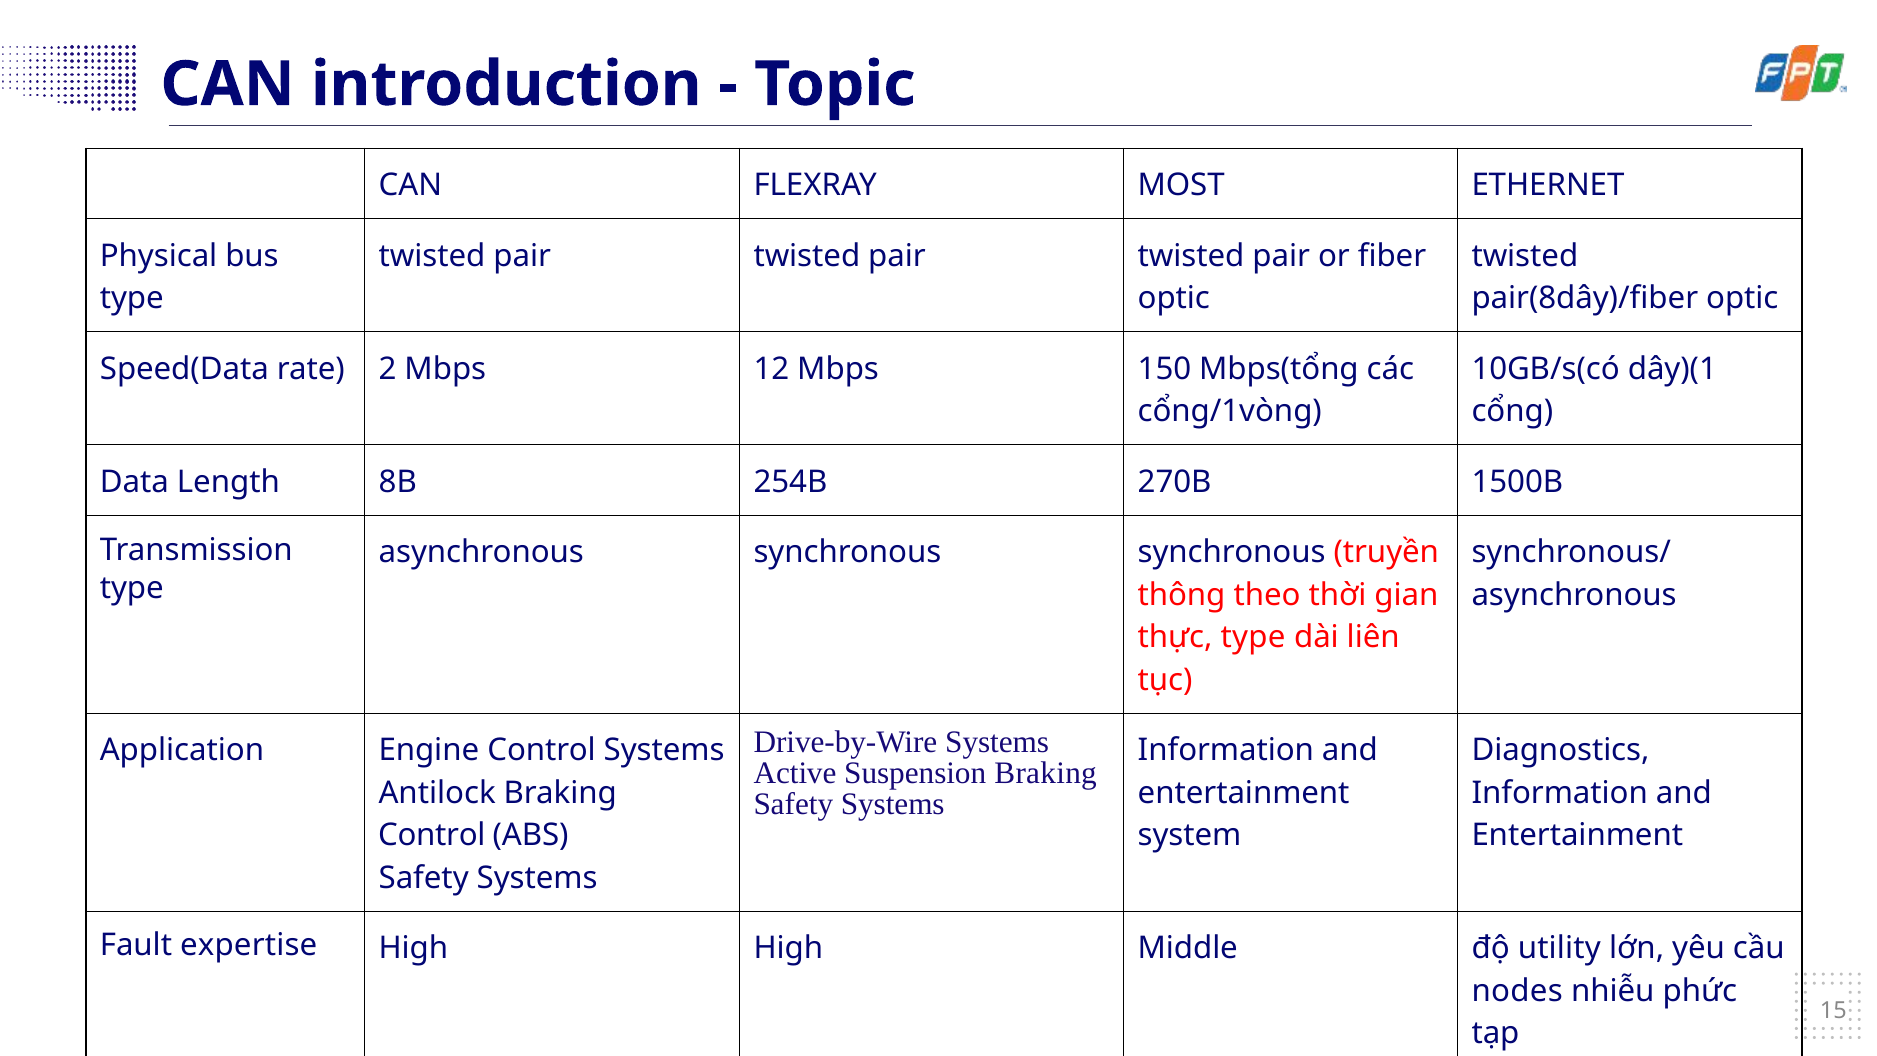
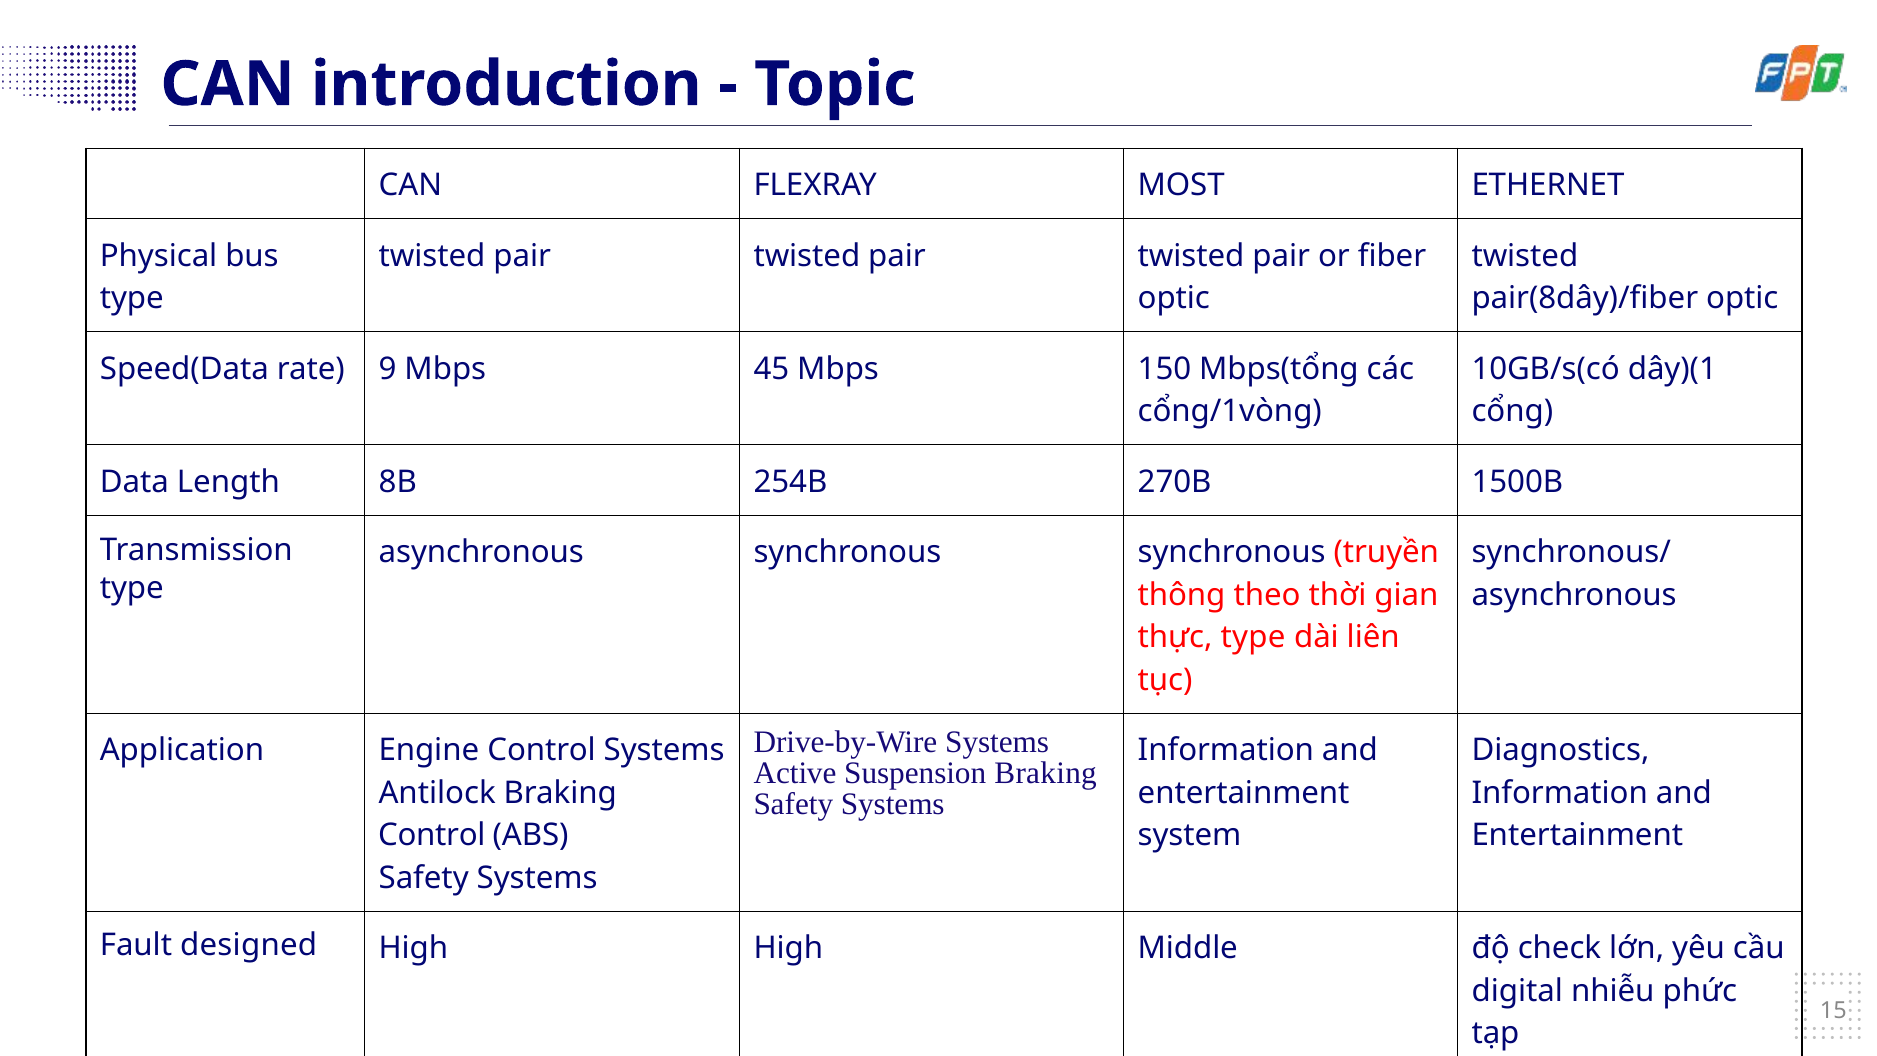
2: 2 -> 9 (388, 369)
12: 12 -> 45 (771, 369)
expertise: expertise -> designed (249, 945)
utility: utility -> check (1559, 948)
nodes: nodes -> digital (1517, 991)
